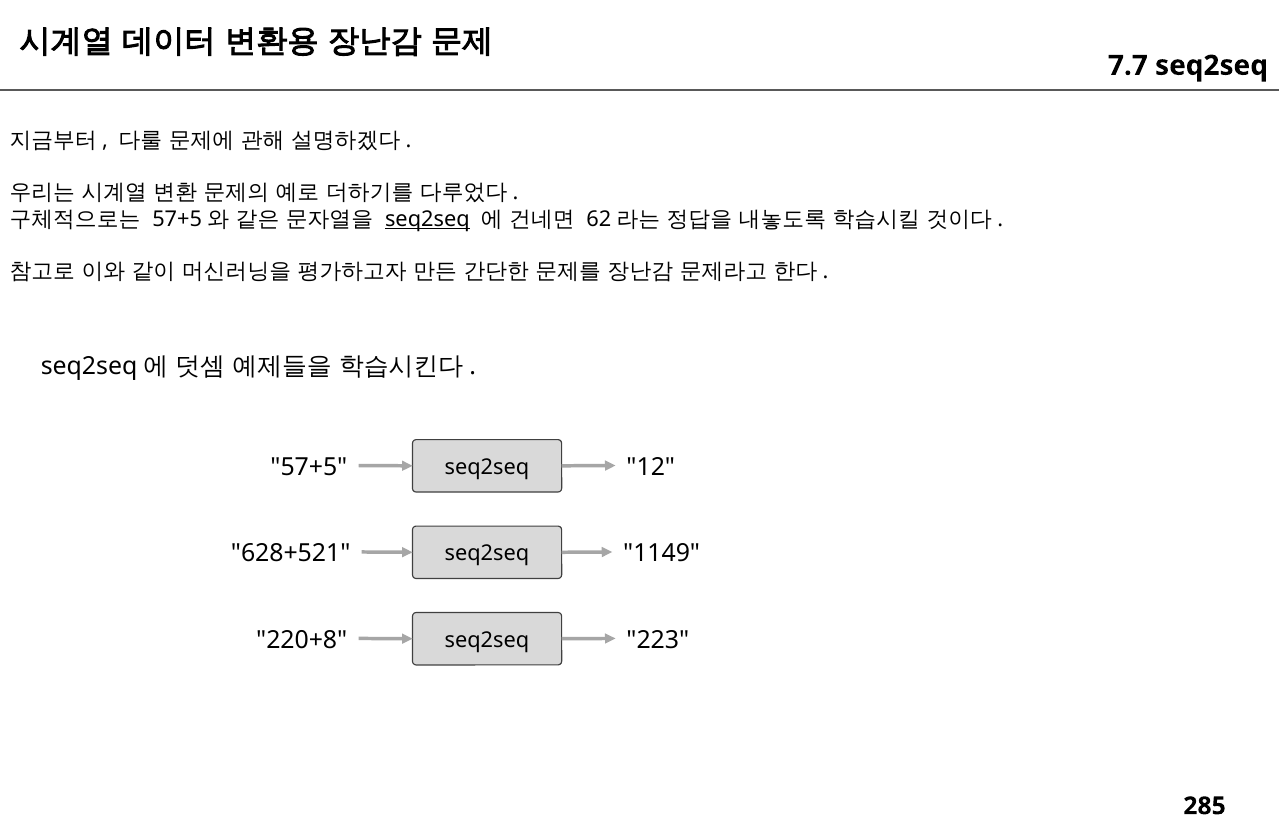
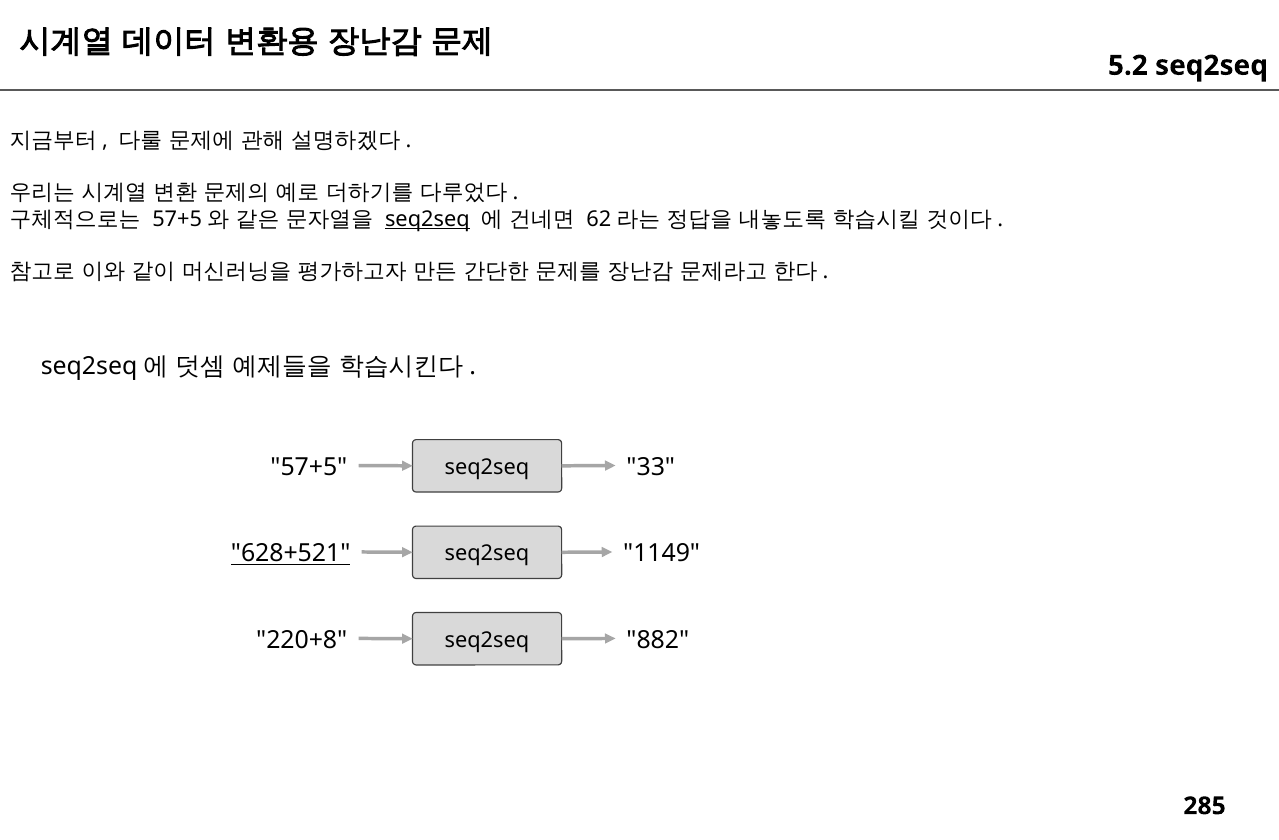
7.7: 7.7 -> 5.2 (1128, 66)
12: 12 -> 33 (651, 467)
628+521 underline: none -> present (291, 554)
223: 223 -> 882 (658, 640)
